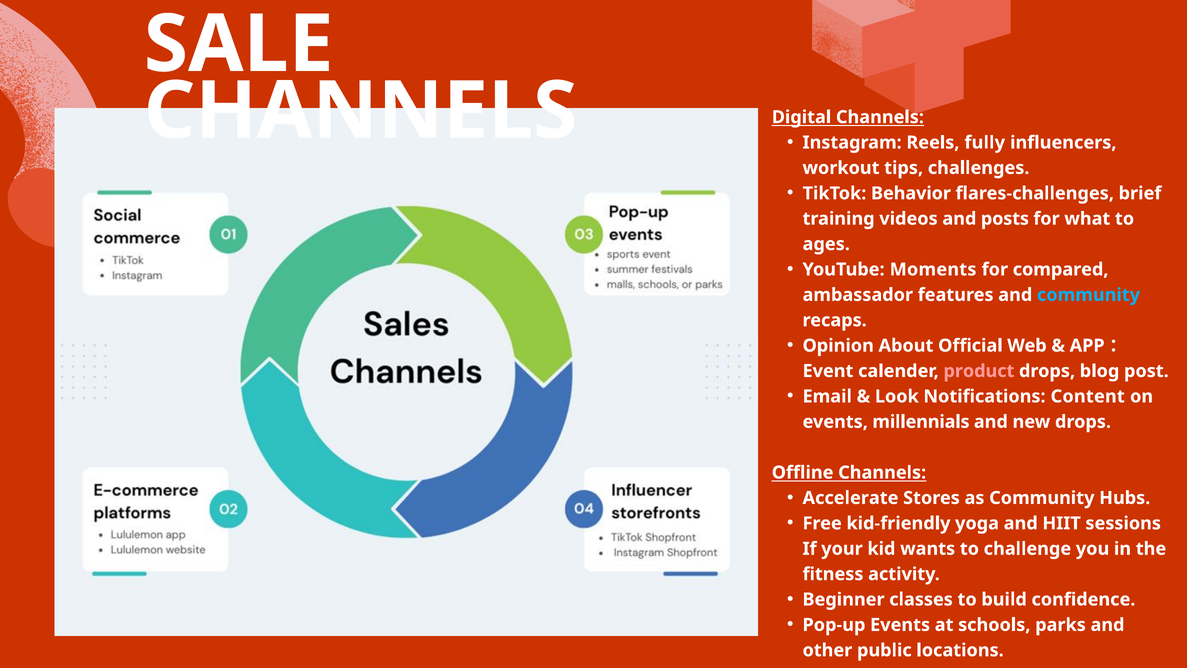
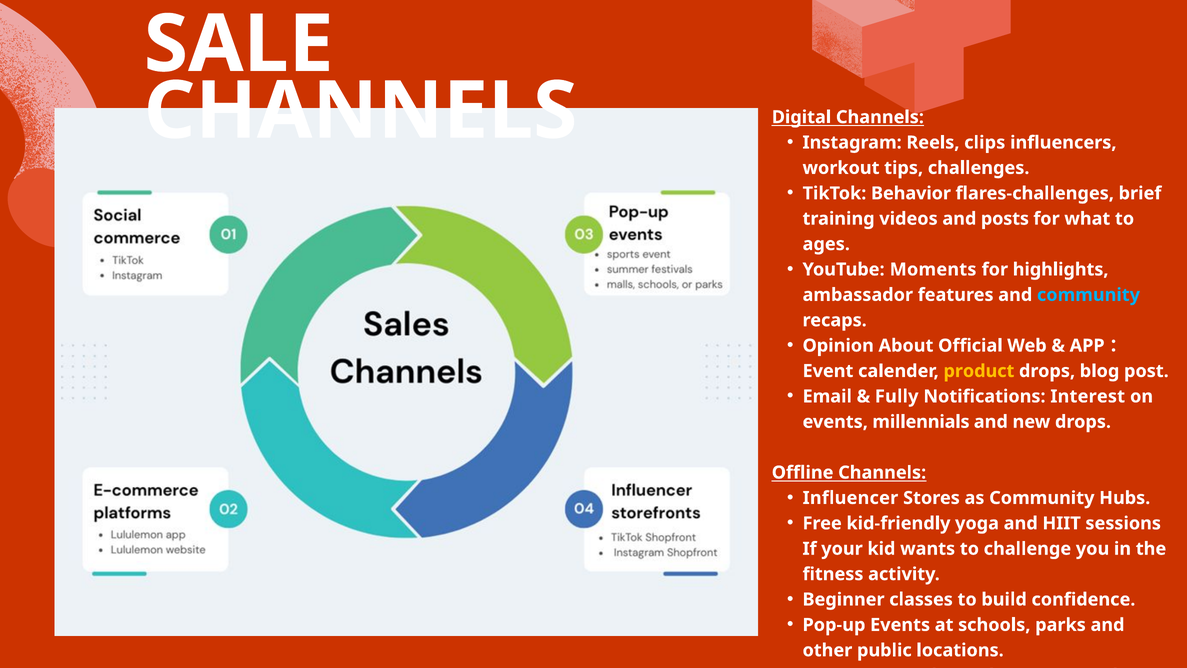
fully: fully -> clips (985, 143)
compared: compared -> highlights (1061, 269)
product colour: pink -> yellow (979, 371)
Look: Look -> Fully (897, 396)
Content: Content -> Interest (1088, 396)
Accelerate: Accelerate -> Influencer (850, 498)
